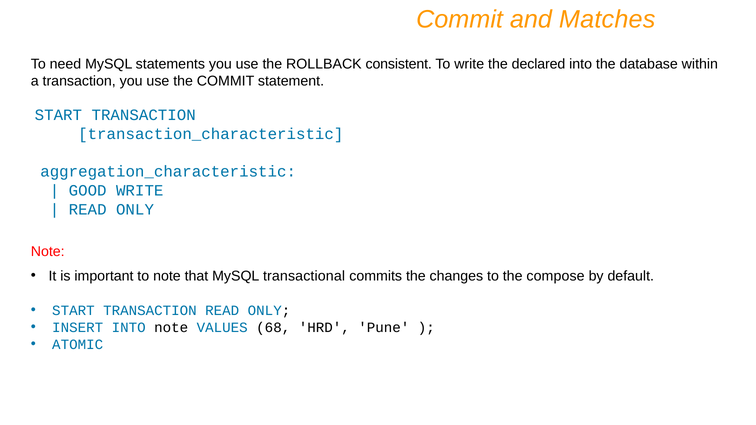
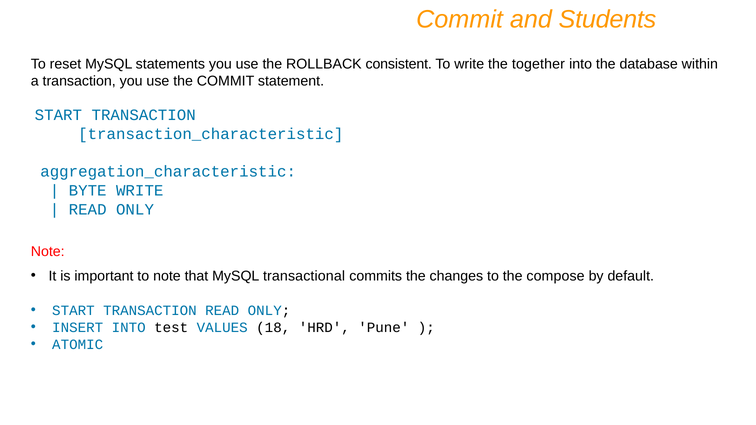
Matches: Matches -> Students (607, 20)
need: need -> reset (65, 64)
declared: declared -> together (538, 64)
GOOD: GOOD -> BYTE (88, 191)
INTO note: note -> test (171, 328)
68: 68 -> 18 (273, 328)
